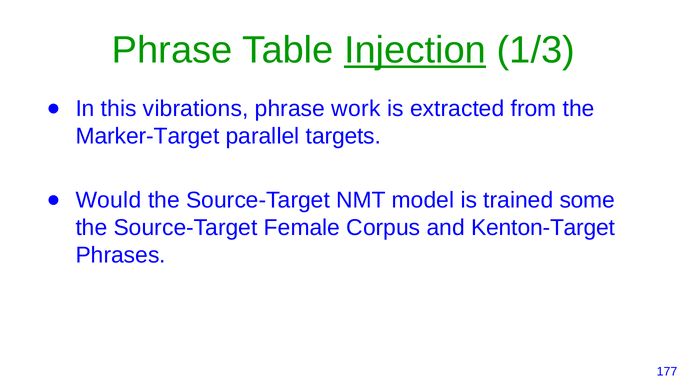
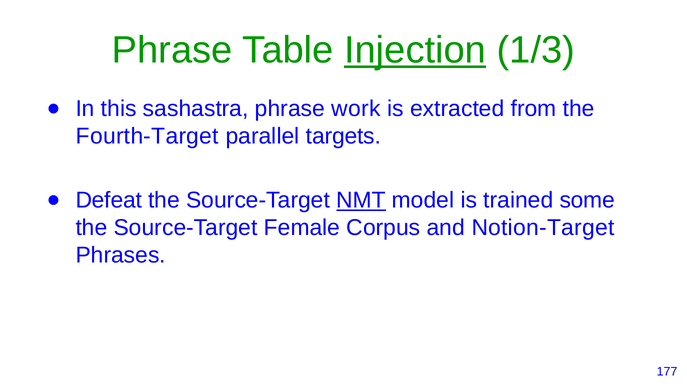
vibrations: vibrations -> sashastra (196, 109)
Marker-Target: Marker-Target -> Fourth-Target (147, 136)
Would: Would -> Defeat (109, 201)
NMT underline: none -> present (361, 201)
Kenton-Target: Kenton-Target -> Notion-Target (543, 228)
